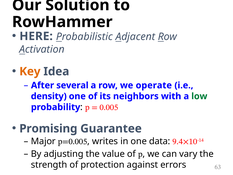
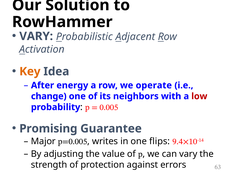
HERE: HERE -> VARY (36, 36)
several: several -> energy (72, 85)
density: density -> change (49, 96)
low colour: green -> red (199, 96)
data: data -> flips (160, 141)
